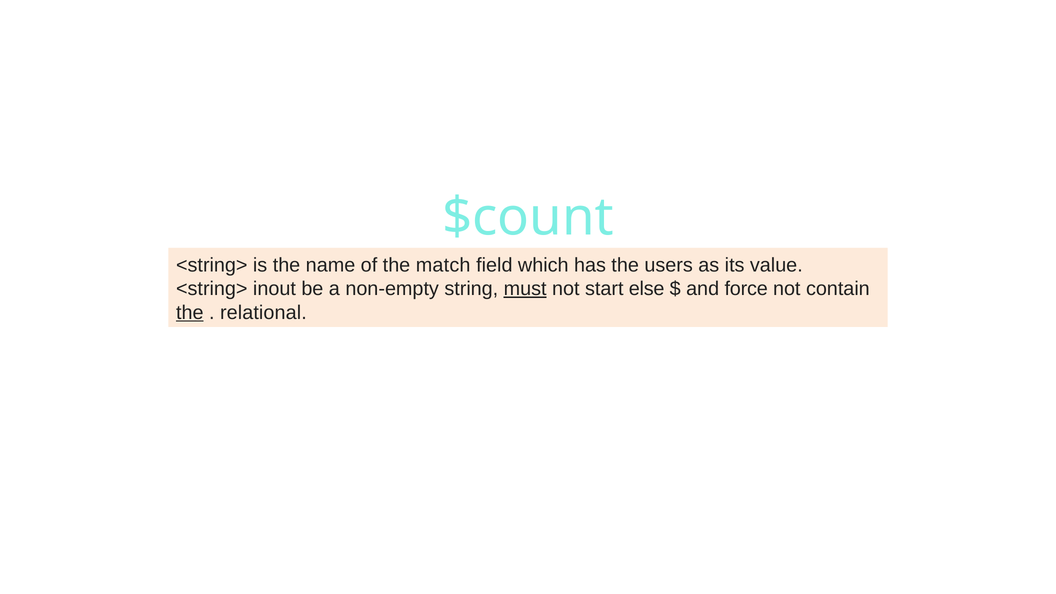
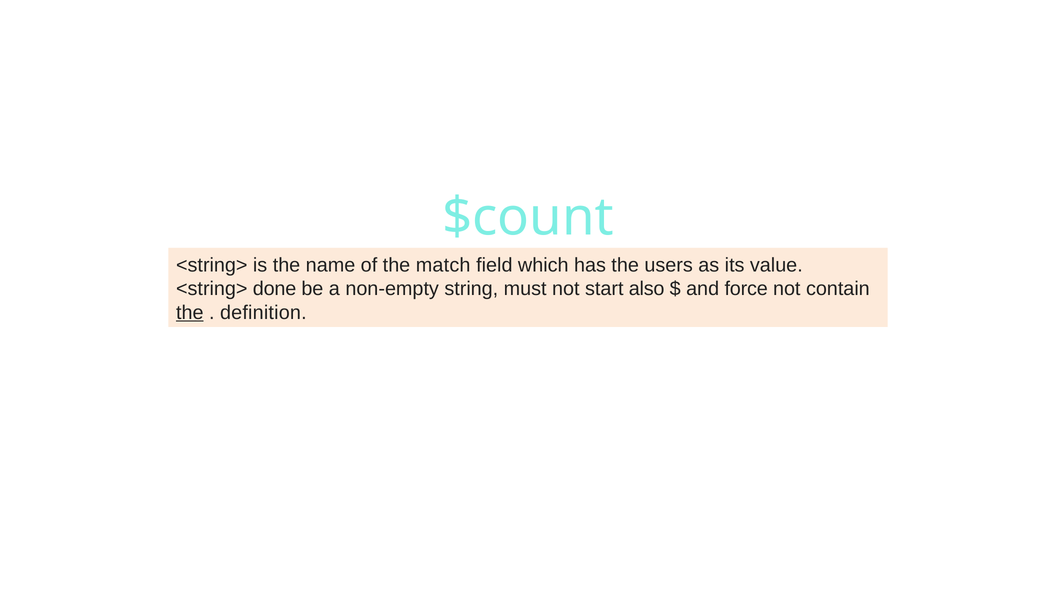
inout: inout -> done (275, 289)
must underline: present -> none (525, 289)
else: else -> also (647, 289)
relational: relational -> definition (263, 313)
